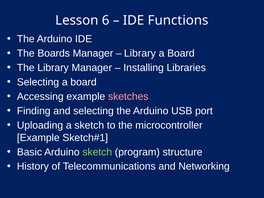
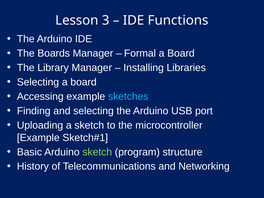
6: 6 -> 3 (106, 20)
Library: Library -> Formal (140, 53)
sketches colour: pink -> light blue (128, 97)
